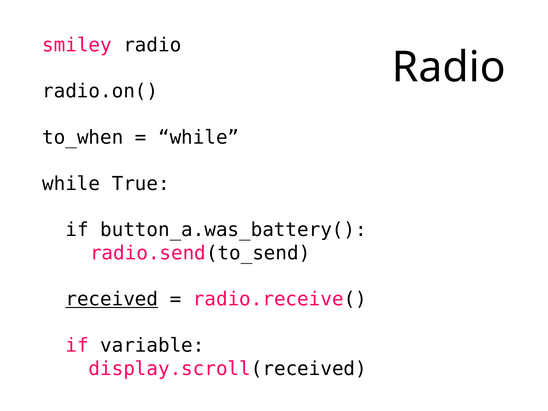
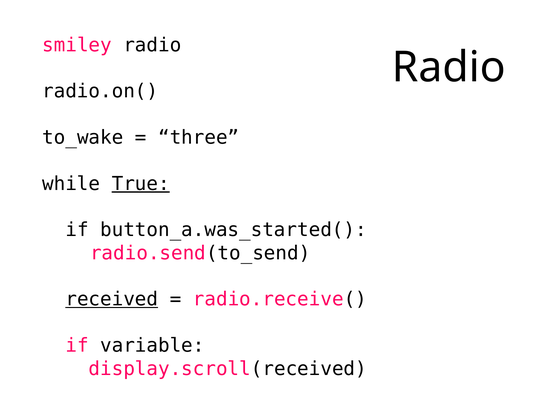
to_when: to_when -> to_wake (83, 137)
while: while -> three (199, 137)
True underline: none -> present (141, 184)
button_a.was_battery(: button_a.was_battery( -> button_a.was_started( (233, 230)
